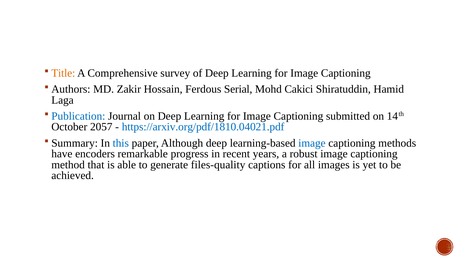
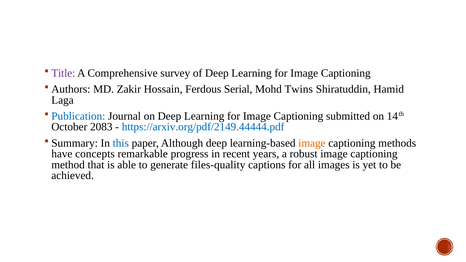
Title colour: orange -> purple (63, 73)
Cakici: Cakici -> Twins (299, 89)
2057: 2057 -> 2083 (101, 127)
https://arxiv.org/pdf/1810.04021.pdf: https://arxiv.org/pdf/1810.04021.pdf -> https://arxiv.org/pdf/2149.44444.pdf (203, 127)
image colour: blue -> orange (312, 143)
encoders: encoders -> concepts (95, 154)
